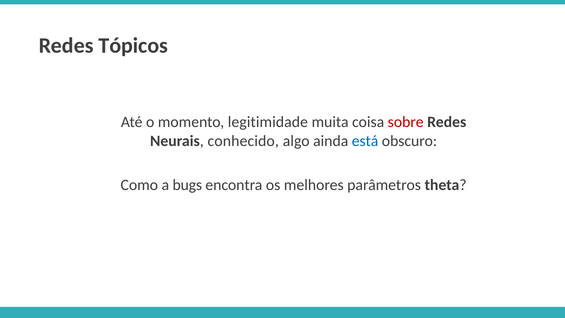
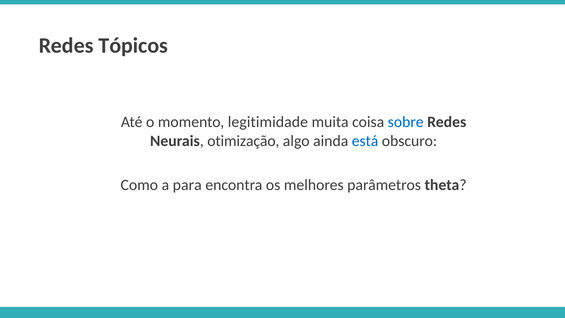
sobre colour: red -> blue (406, 122)
conhecido: conhecido -> otimização (243, 141)
bugs: bugs -> para (187, 185)
